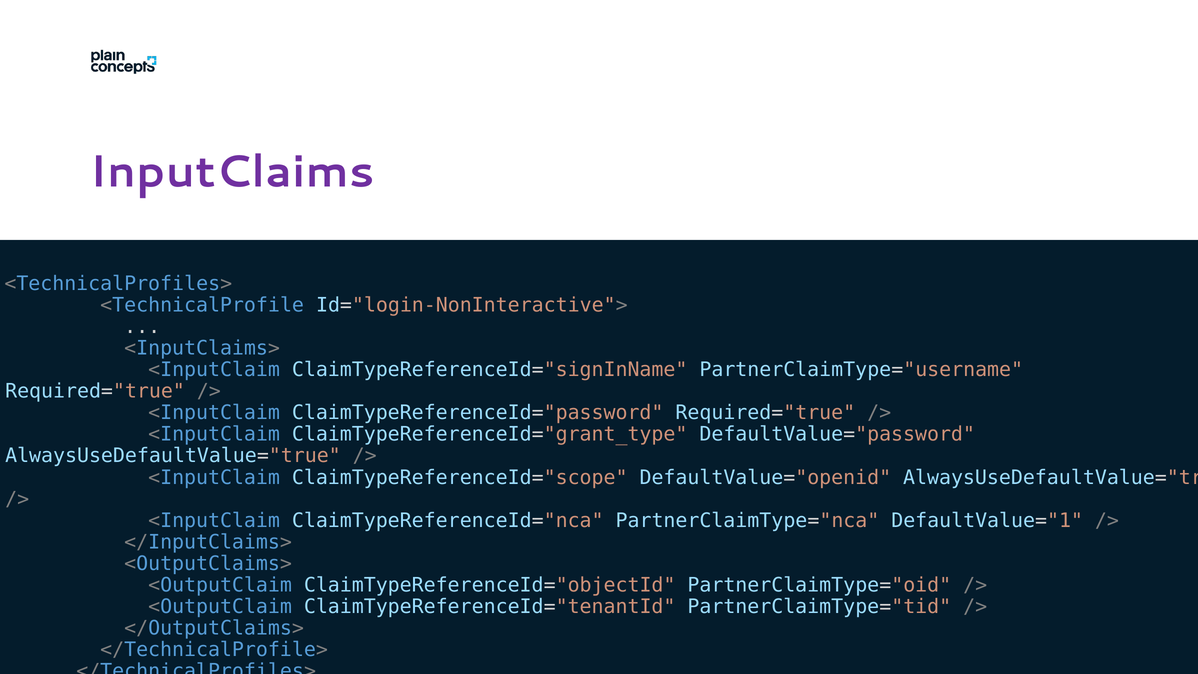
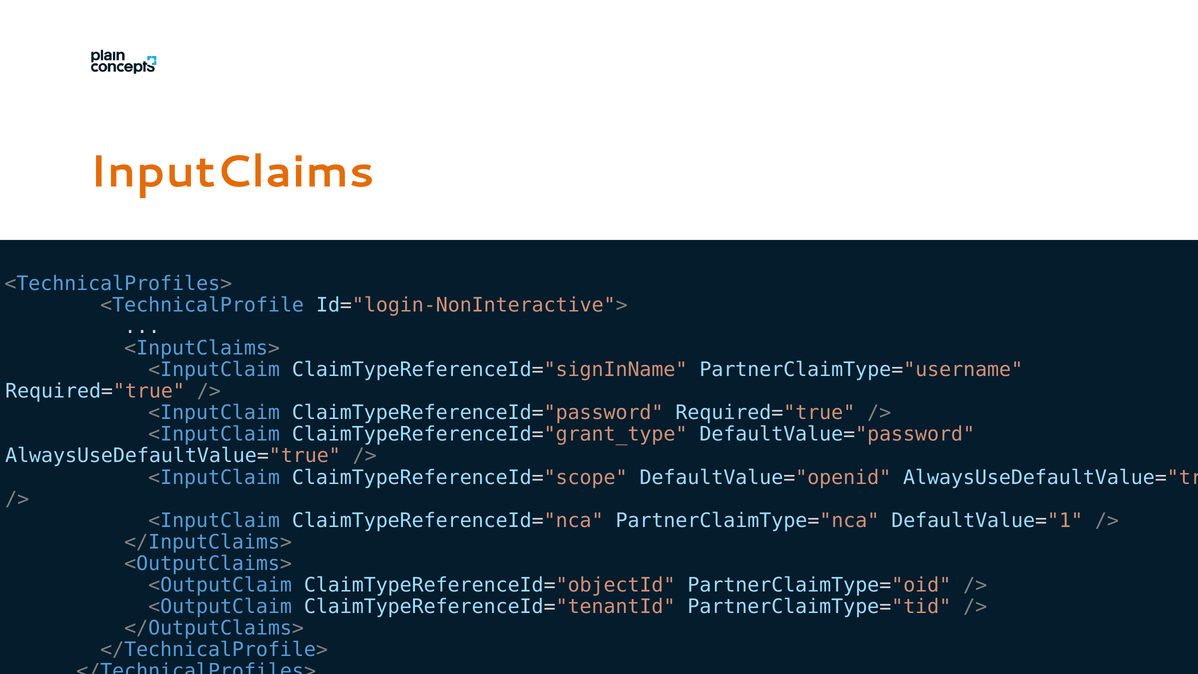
InputClaims colour: purple -> orange (232, 172)
